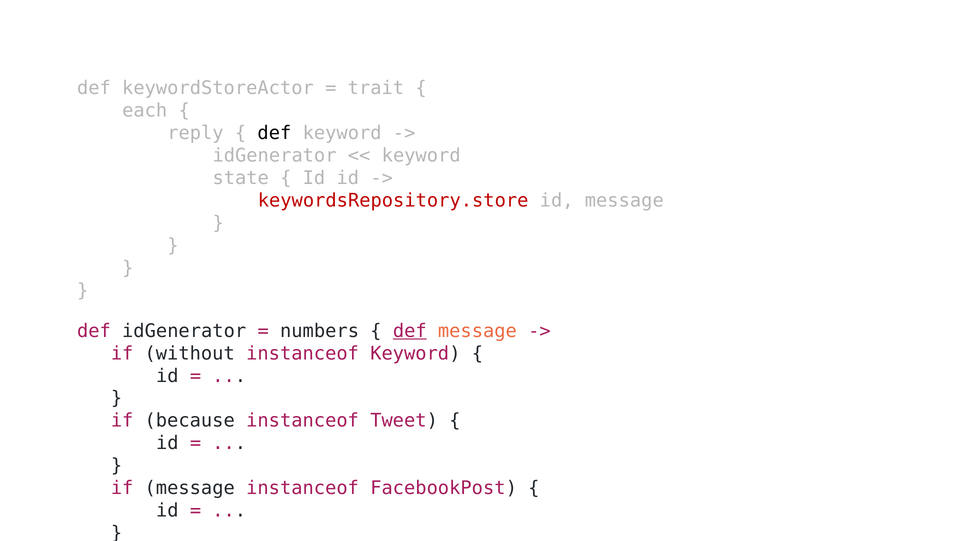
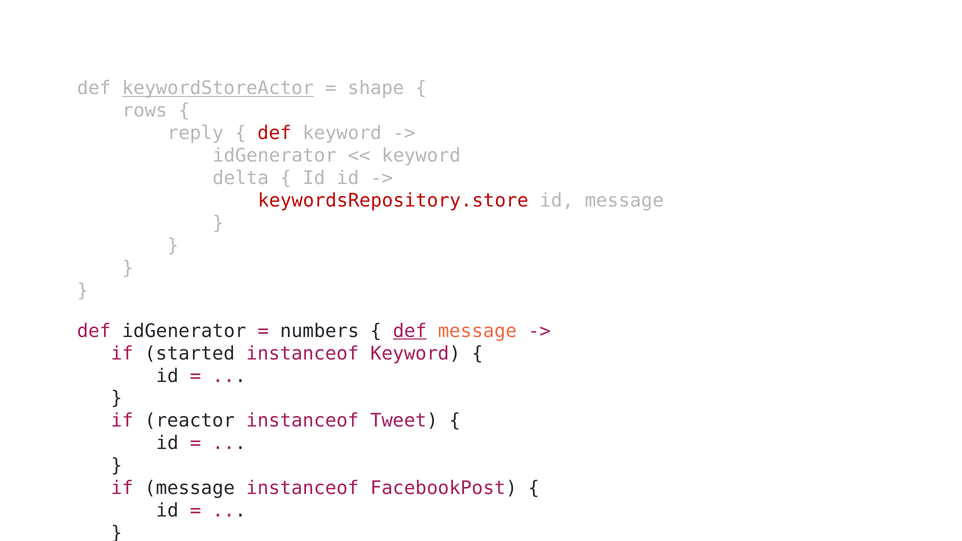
keywordStoreActor underline: none -> present (218, 88)
trait: trait -> shape (376, 88)
each: each -> rows (145, 111)
def colour: black -> red (274, 133)
state: state -> delta (241, 178)
without: without -> started (190, 353)
because: because -> reactor (190, 421)
